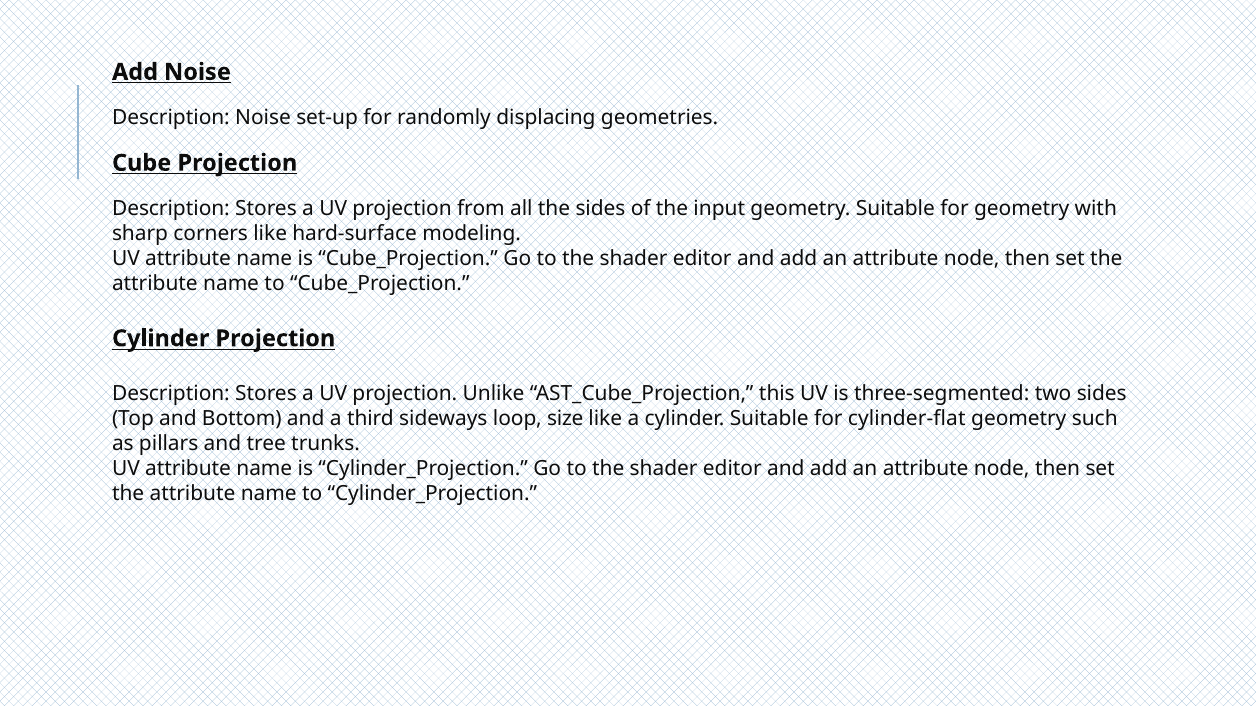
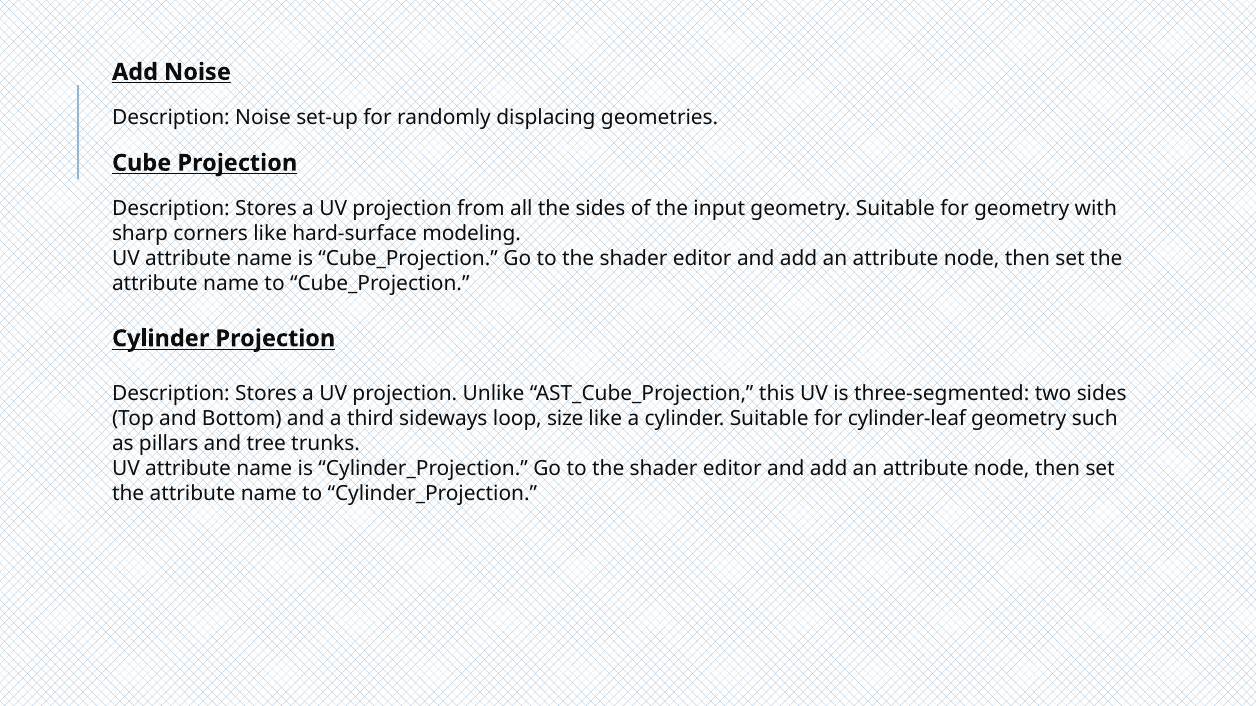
cylinder‑flat: cylinder‑flat -> cylinder‑leaf (907, 419)
